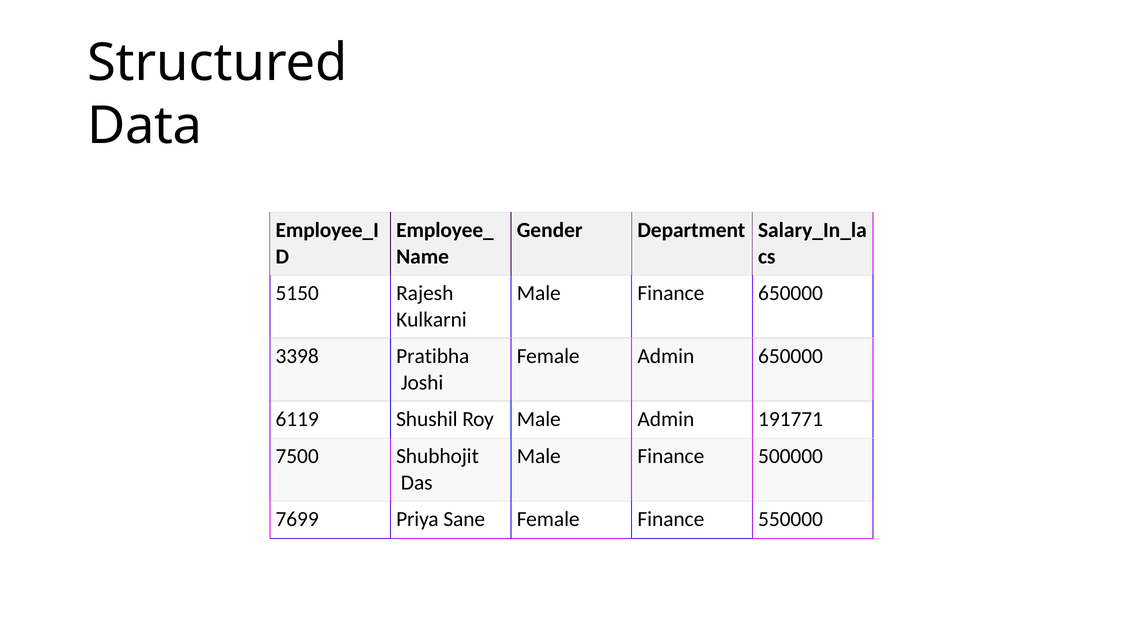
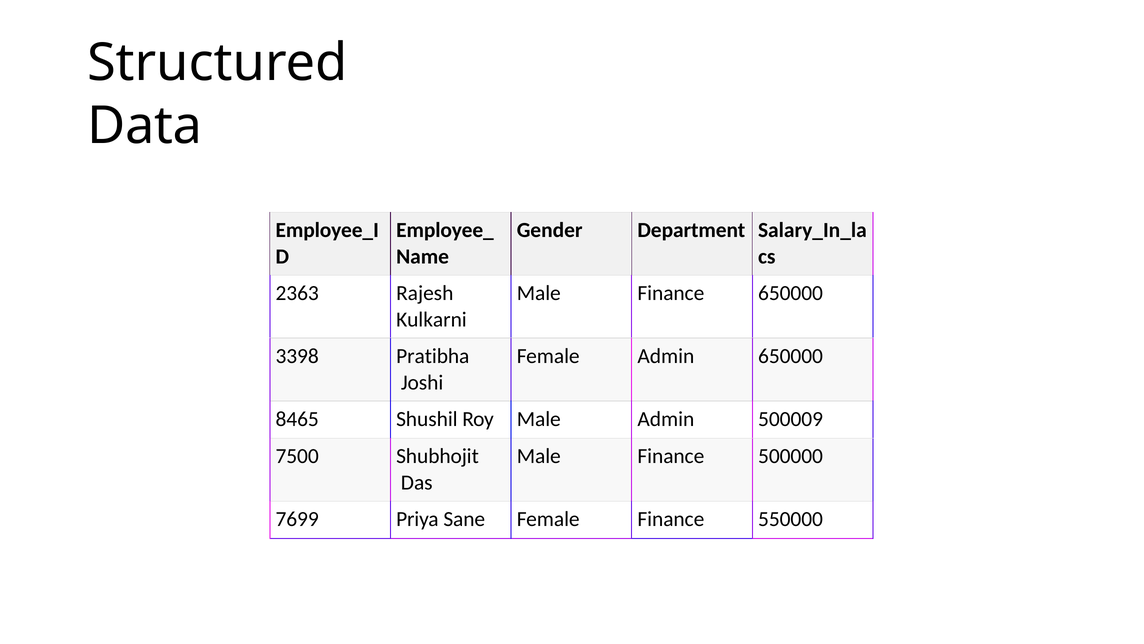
5150: 5150 -> 2363 (297, 293)
6119: 6119 -> 8465 (297, 419)
191771: 191771 -> 500009 (791, 419)
